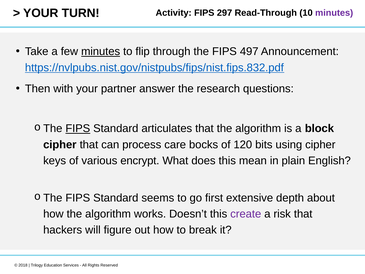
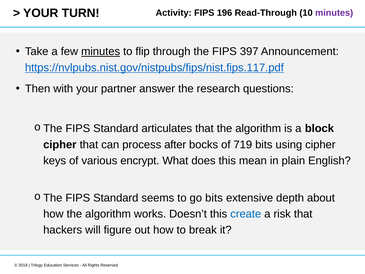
297: 297 -> 196 (225, 13)
497: 497 -> 397 (249, 52)
https://nvlpubs.nist.gov/nistpubs/fips/nist.fips.832.pdf: https://nvlpubs.nist.gov/nistpubs/fips/nist.fips.832.pdf -> https://nvlpubs.nist.gov/nistpubs/fips/nist.fips.117.pdf (154, 68)
FIPS underline: present -> none (78, 128)
care: care -> after (175, 144)
120: 120 -> 719 (243, 144)
go first: first -> bits (214, 198)
create colour: purple -> blue (246, 214)
